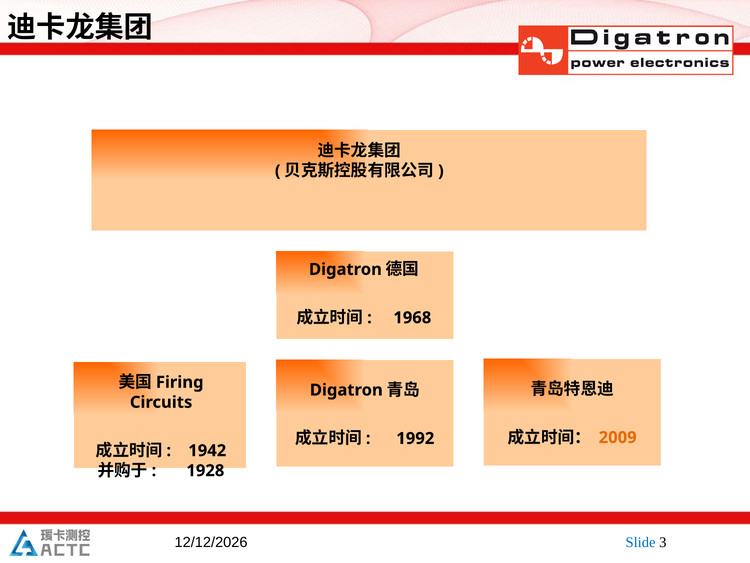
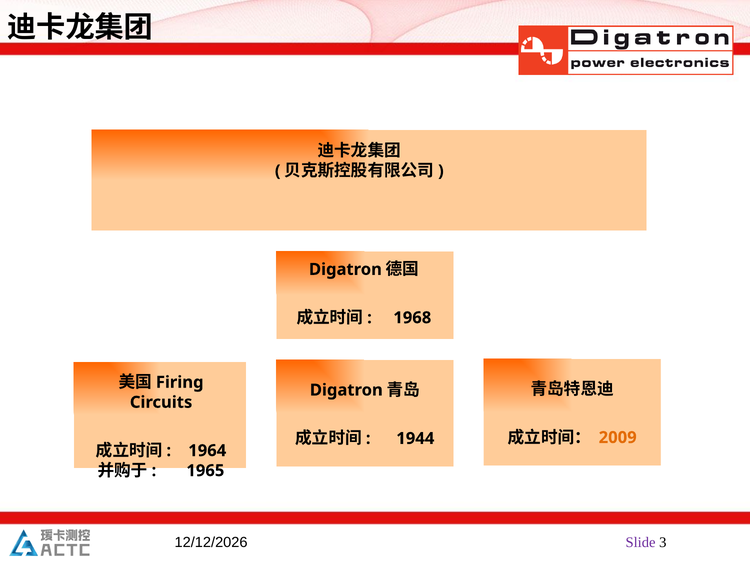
1992: 1992 -> 1944 (415, 438)
1942: 1942 -> 1964 (207, 450)
1928: 1928 -> 1965 (205, 470)
Slide colour: blue -> purple (641, 542)
